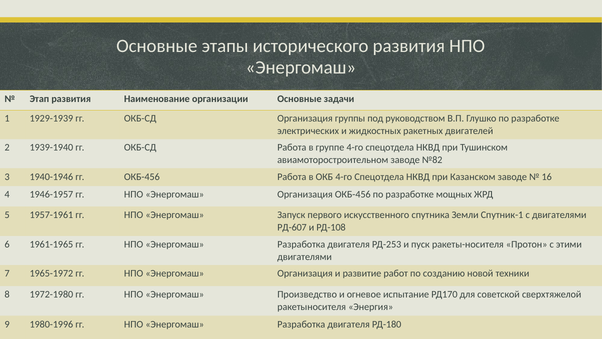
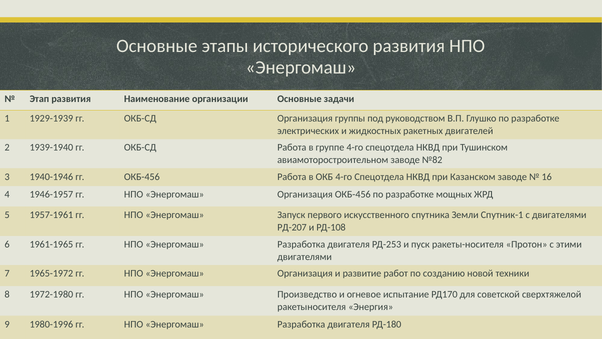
РД-607: РД-607 -> РД-207 (292, 227)
